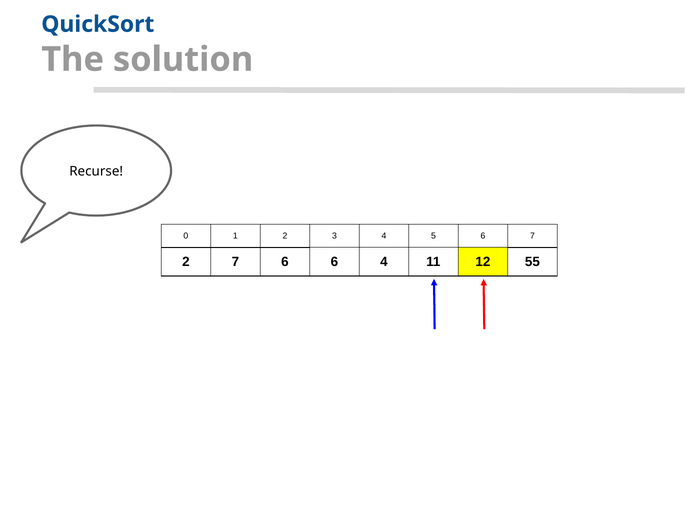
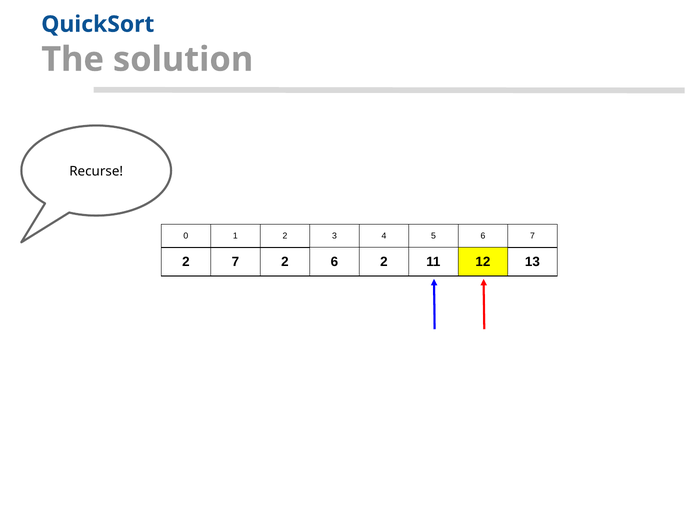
2 7 6: 6 -> 2 (285, 262)
6 4: 4 -> 2 (384, 262)
55: 55 -> 13 (532, 262)
